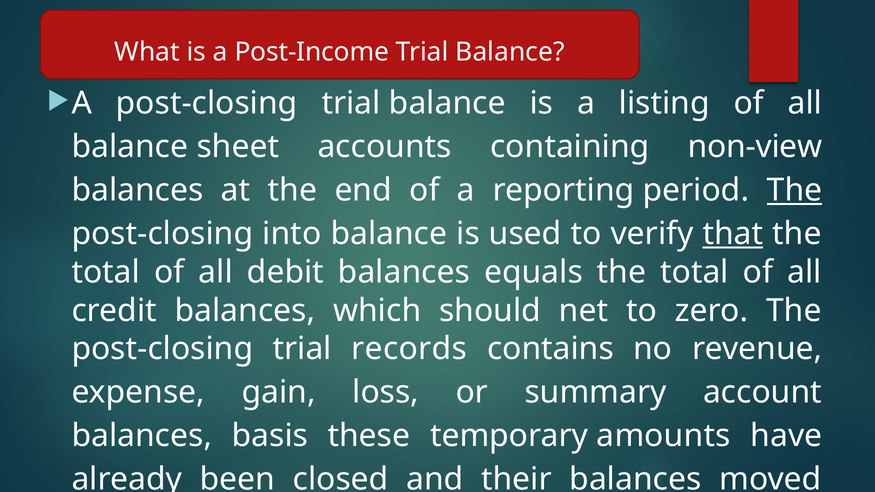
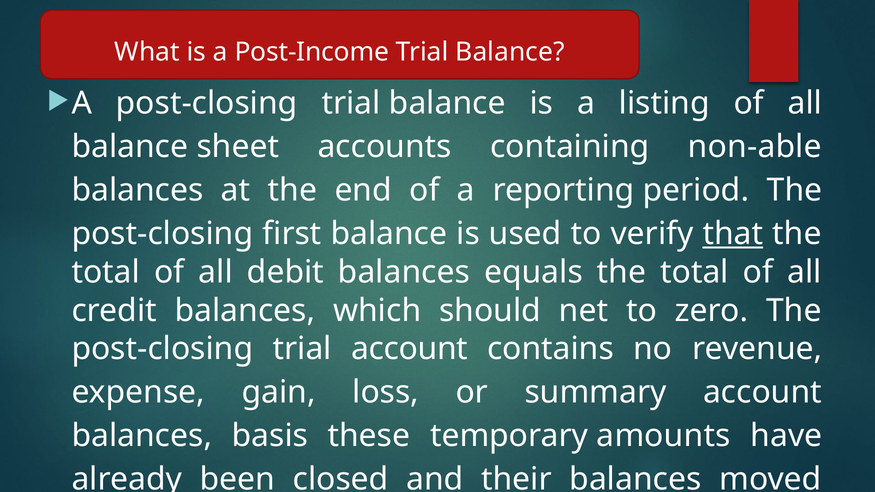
non-view: non-view -> non-able (755, 147)
The underline: present -> none (795, 190)
post-closing into: into -> first (292, 234)
trial records: records -> account (409, 349)
